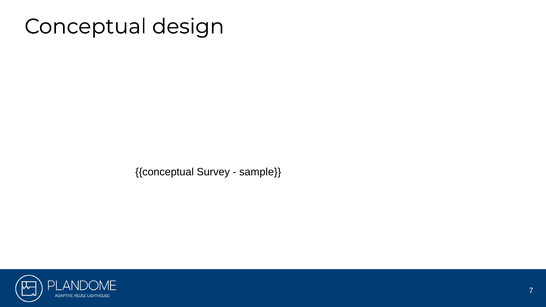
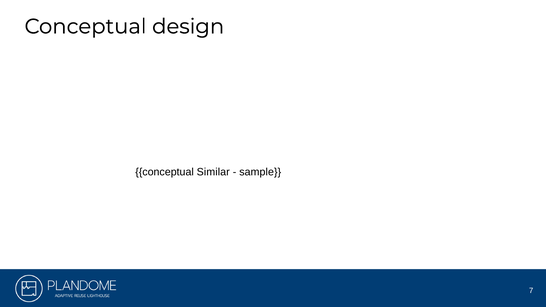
Survey: Survey -> Similar (213, 172)
